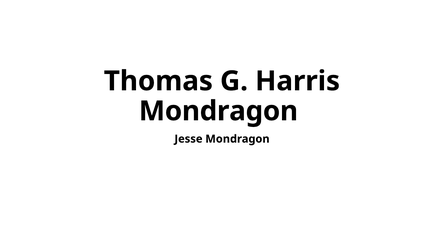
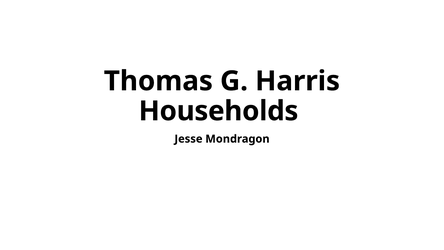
Mondragon: Mondragon -> Households (218, 111)
